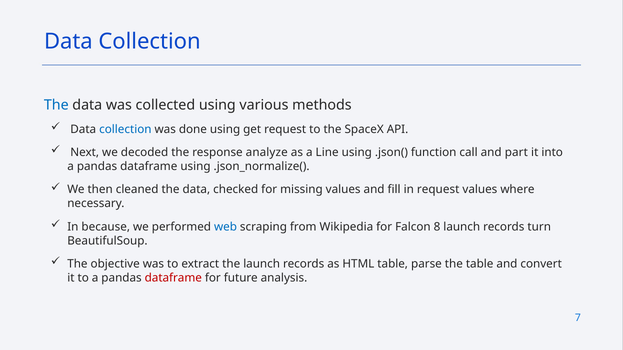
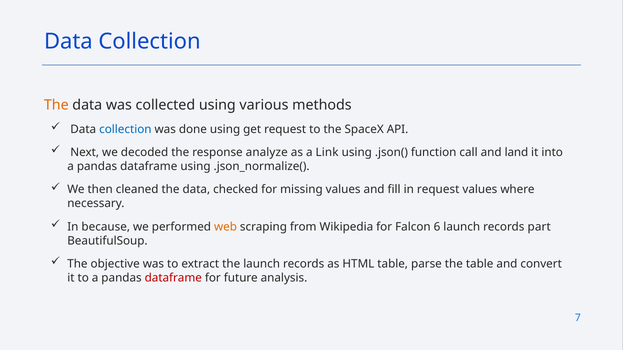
The colour: blue -> orange (56, 105)
Line: Line -> Link (327, 153)
part: part -> land (516, 153)
web colour: blue -> orange (226, 227)
8: 8 -> 6 (437, 227)
turn: turn -> part (539, 227)
